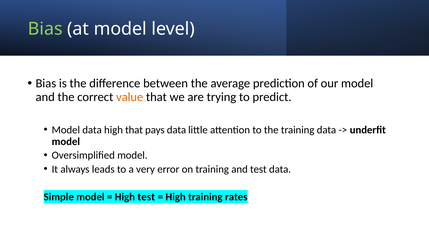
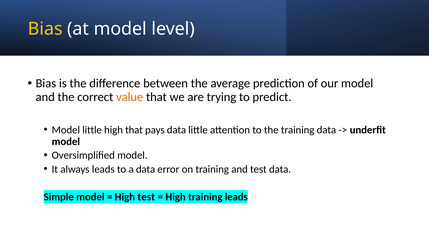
Bias colour: light green -> yellow (45, 29)
Model data: data -> little (92, 129)
a very: very -> data (146, 169)
training rates: rates -> leads (236, 196)
